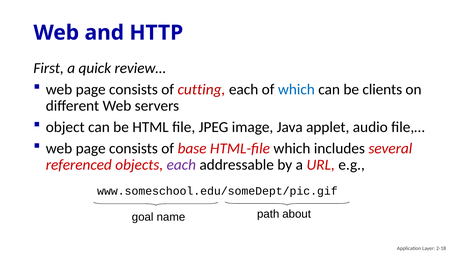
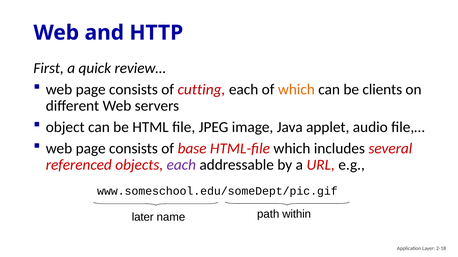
which colour: blue -> orange (296, 90)
goal: goal -> later (143, 217)
about: about -> within (297, 215)
